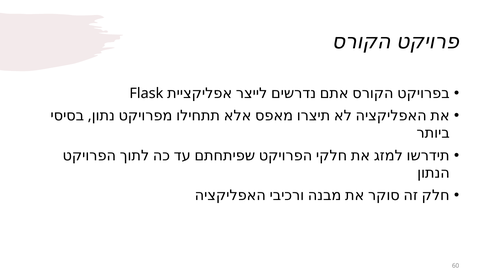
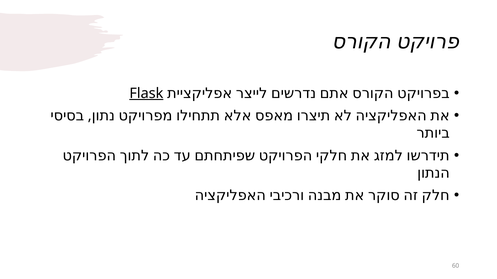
Flask underline: none -> present (146, 94)
